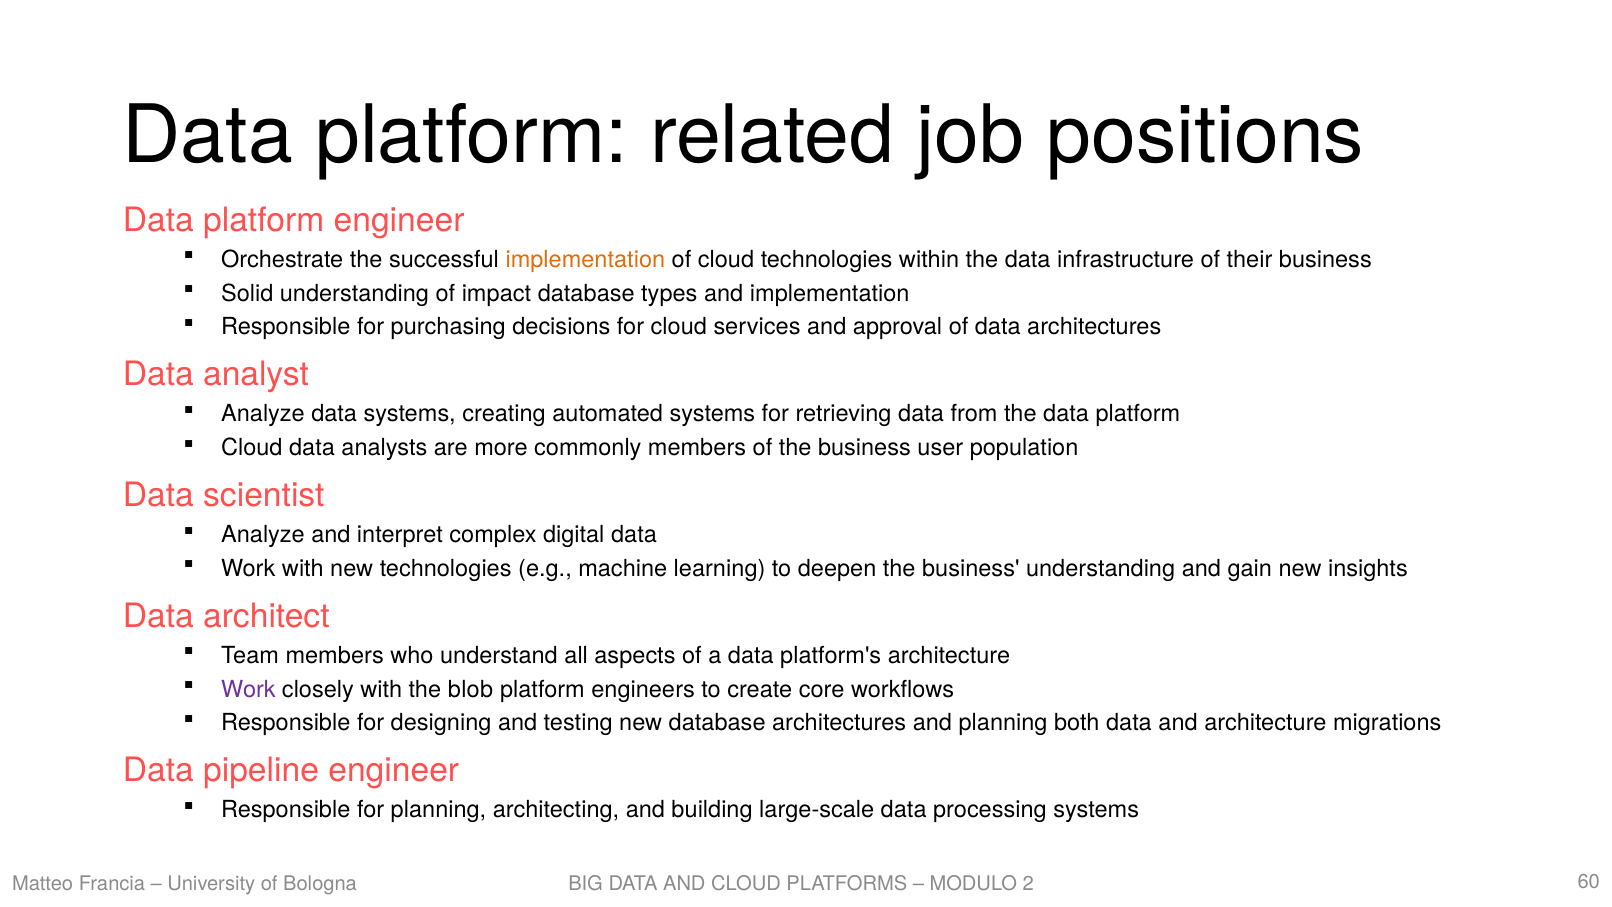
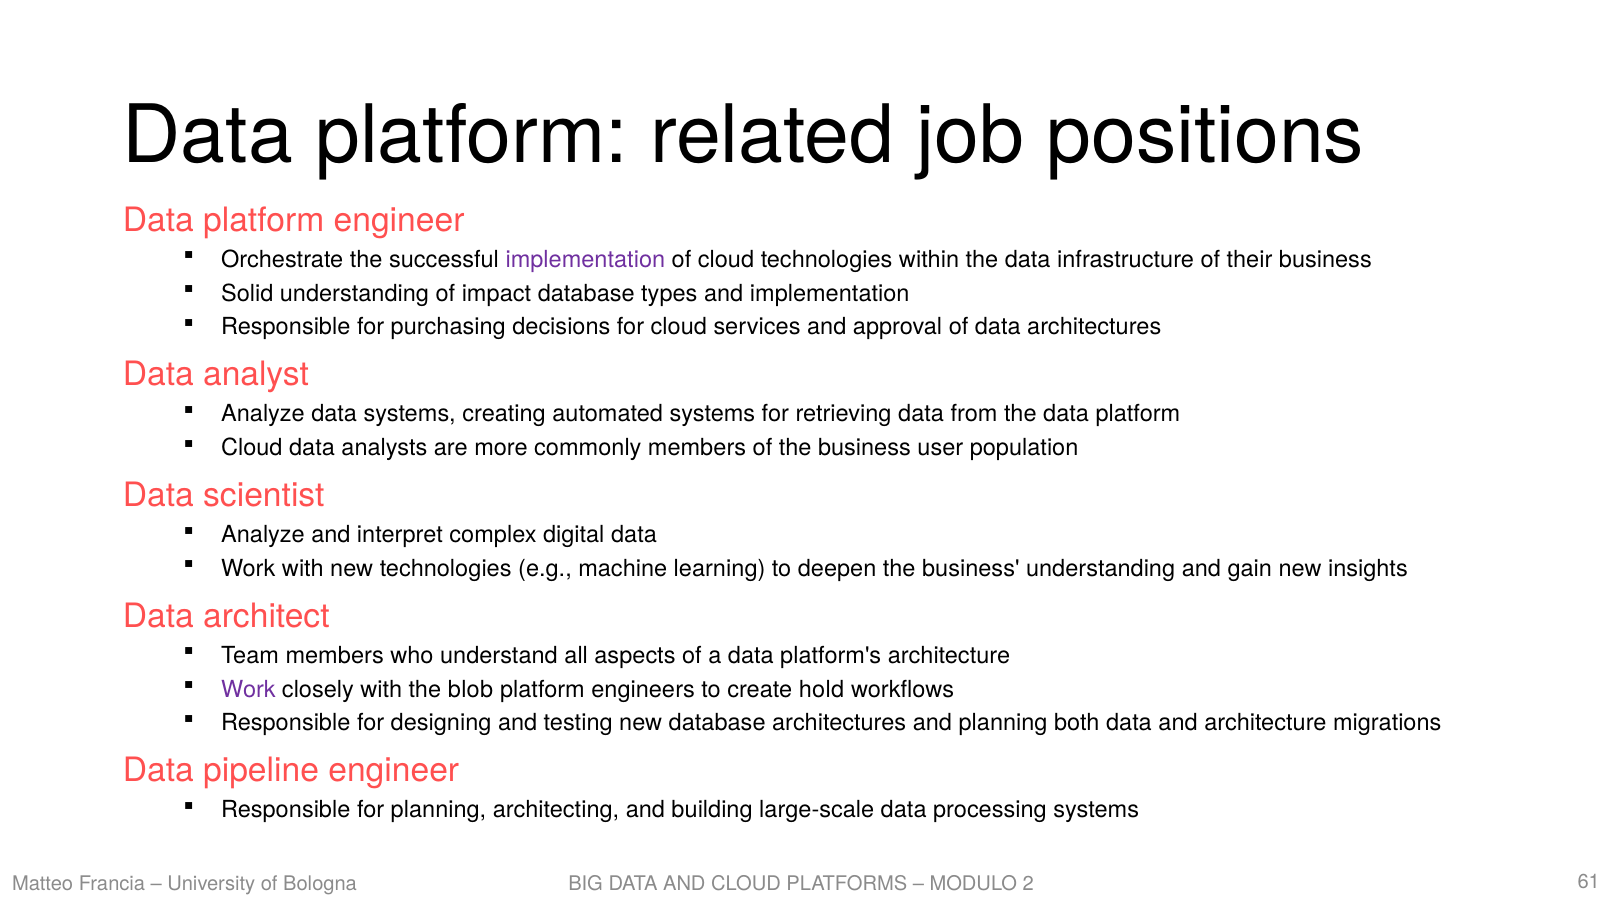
implementation colour: orange -> purple (585, 260)
core: core -> hold (822, 689)
60: 60 -> 61 (1589, 882)
